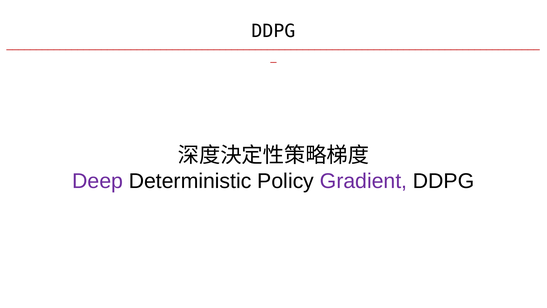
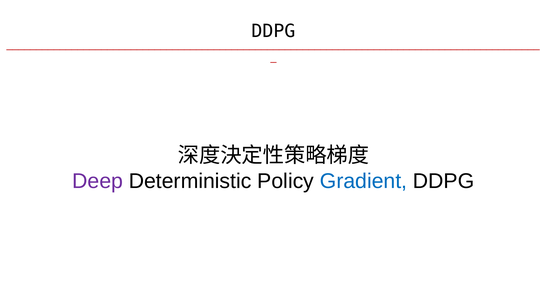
Gradient colour: purple -> blue (363, 181)
